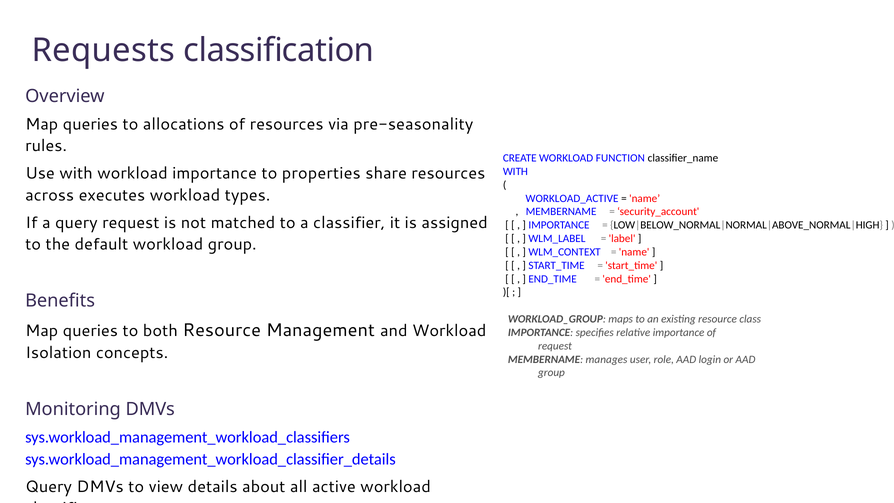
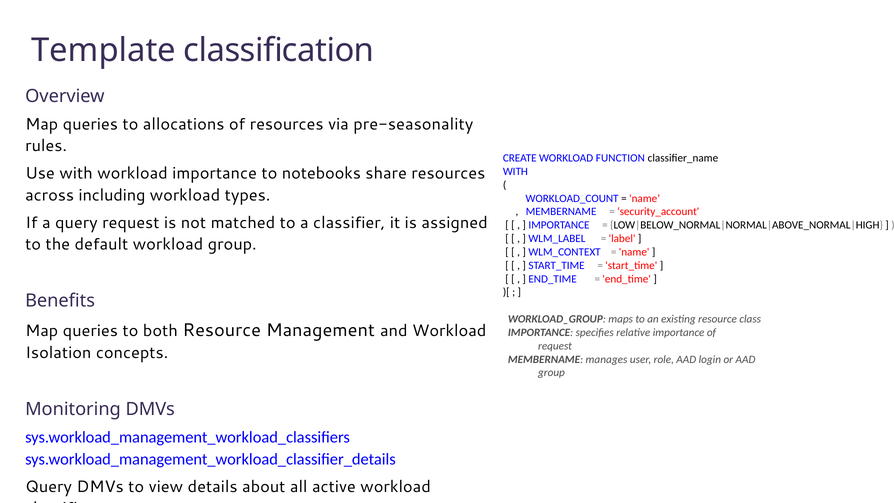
Requests: Requests -> Template (104, 50)
properties: properties -> notebooks (321, 173)
executes: executes -> including (112, 195)
WORKLOAD_ACTIVE: WORKLOAD_ACTIVE -> WORKLOAD_COUNT (572, 198)
